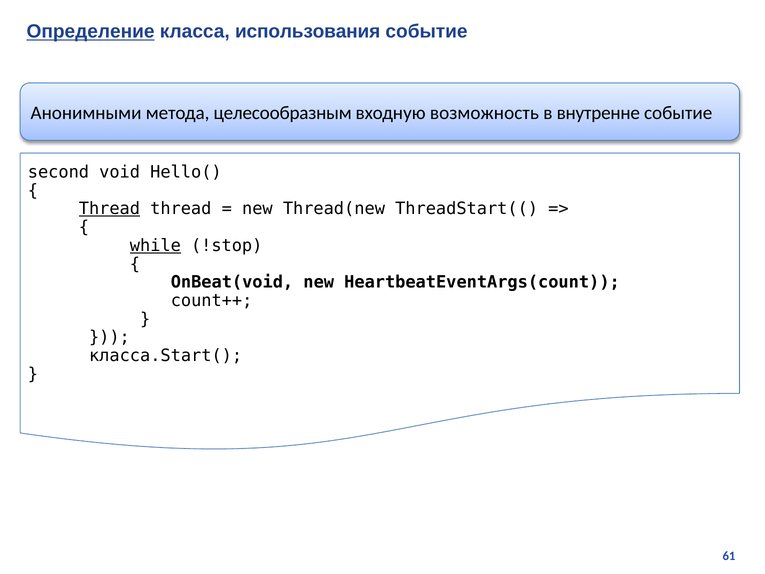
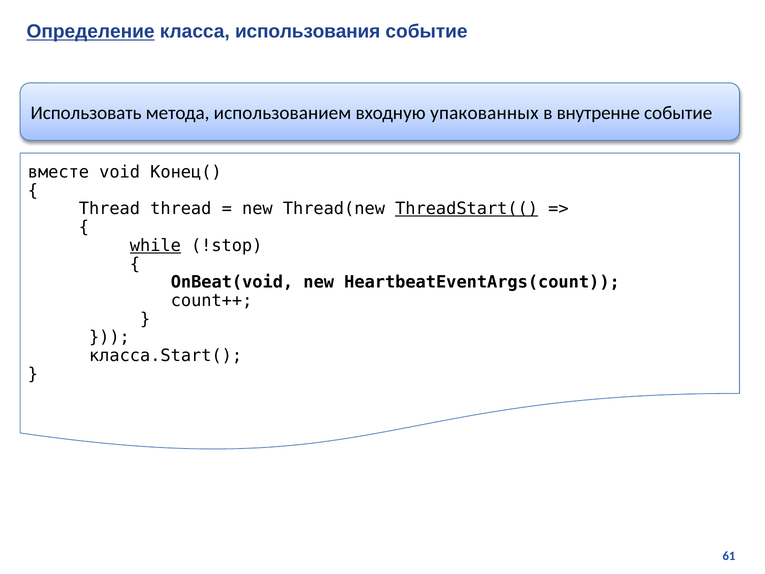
Анонимными: Анонимными -> Использовать (86, 113)
целесообразным: целесообразным -> использованием (282, 113)
возможность: возможность -> упакованных (484, 113)
second: second -> вместе (58, 172)
Hello(: Hello( -> Конец( (186, 172)
Thread underline: present -> none (109, 209)
ThreadStart(( underline: none -> present (467, 209)
